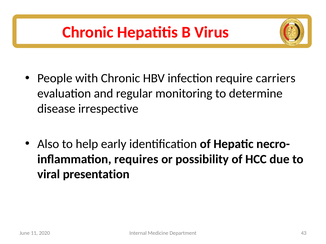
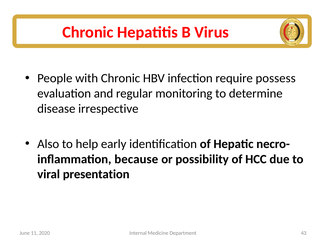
carriers: carriers -> possess (276, 78)
requires: requires -> because (136, 159)
